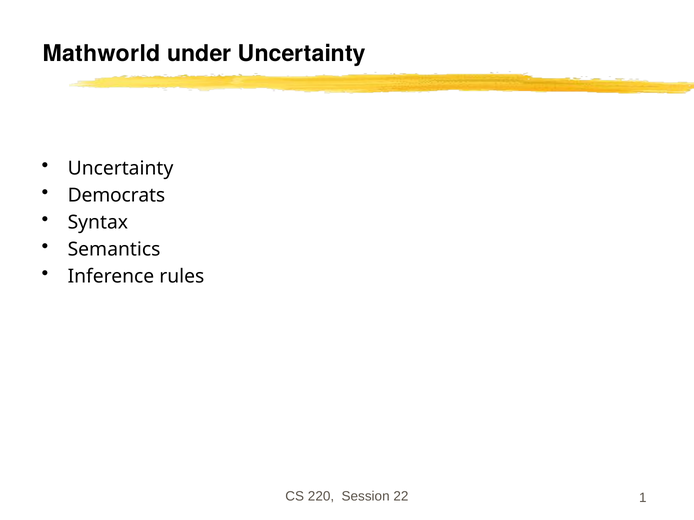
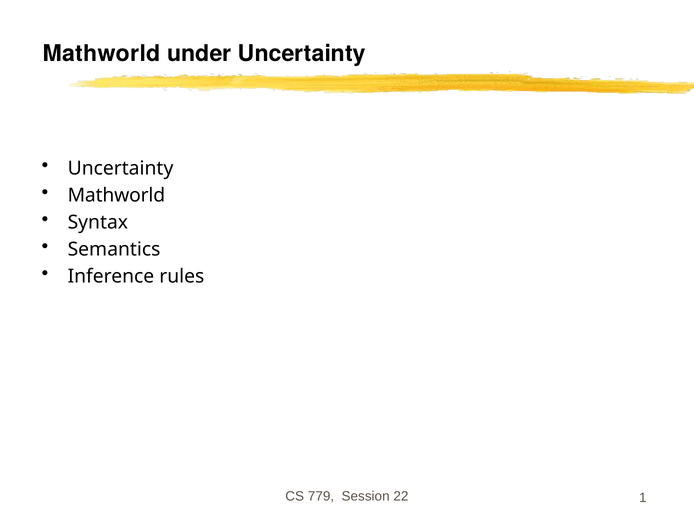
Democrats: Democrats -> Mathworld (116, 196)
220: 220 -> 779 (321, 497)
